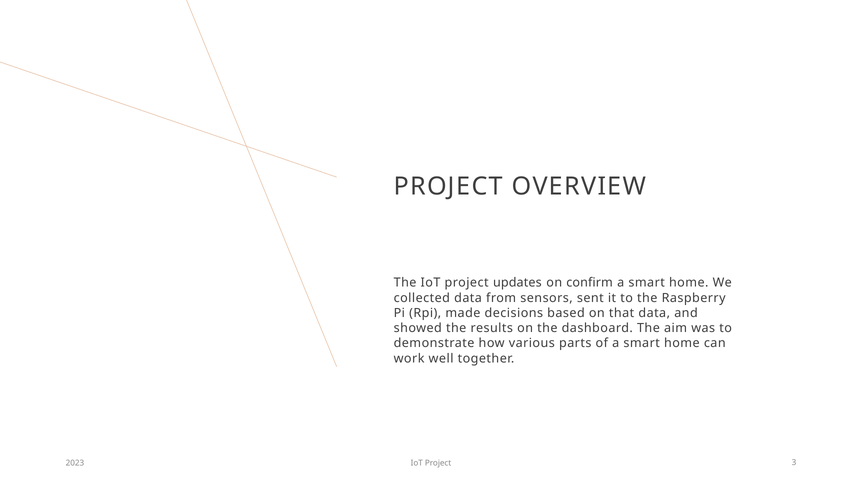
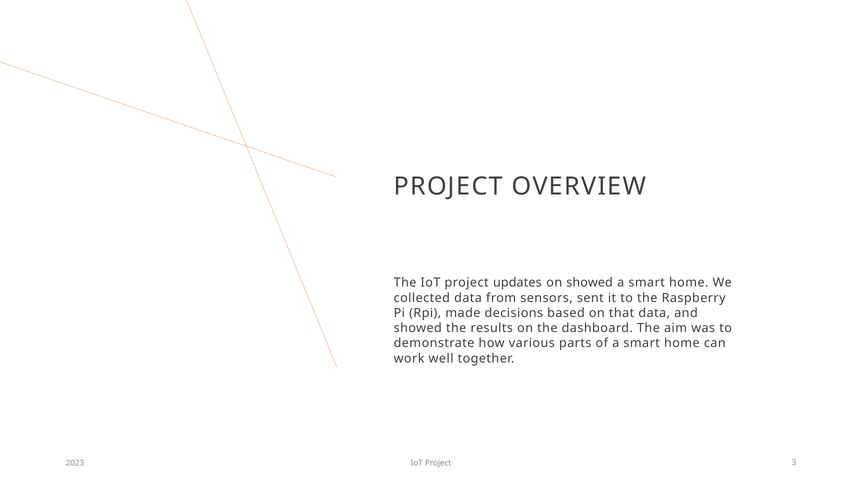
on confirm: confirm -> showed (590, 283)
